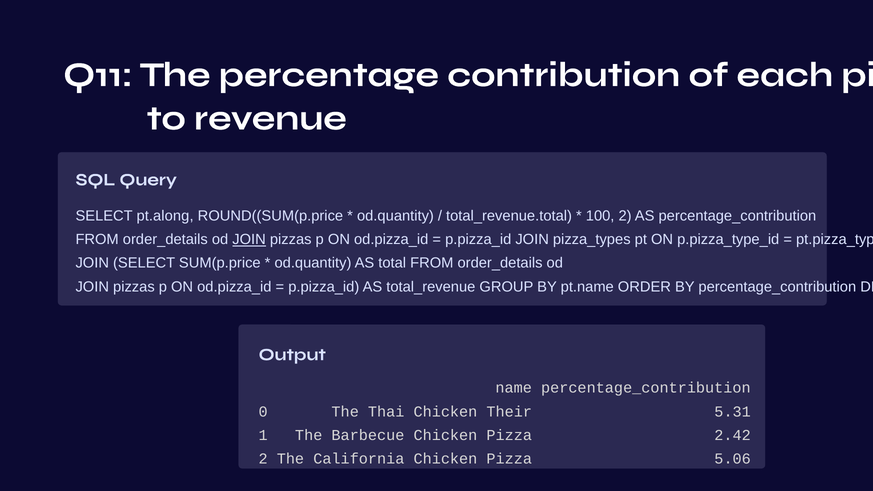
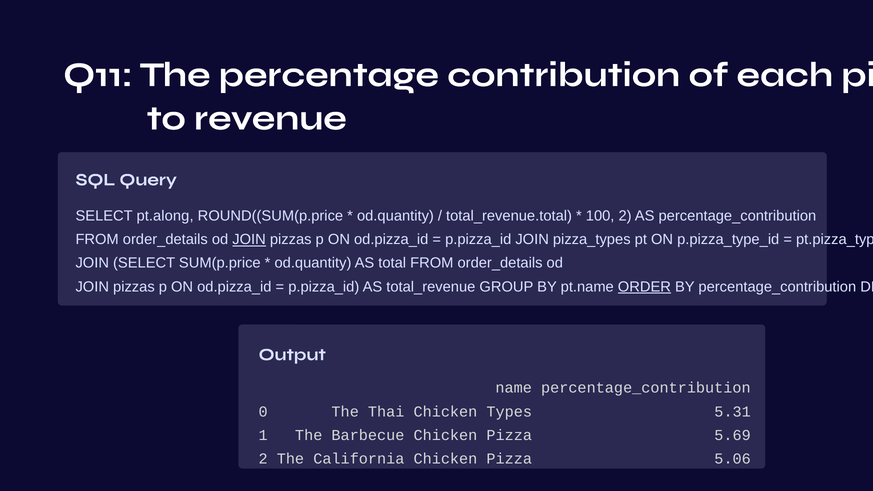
ORDER underline: none -> present (644, 287)
Their: Their -> Types (509, 412)
2.42: 2.42 -> 5.69 (733, 435)
